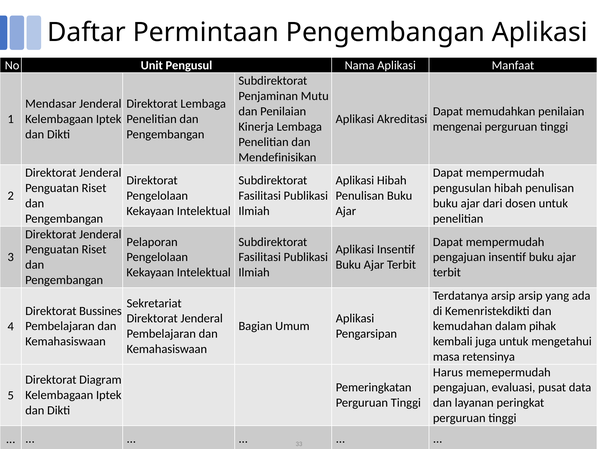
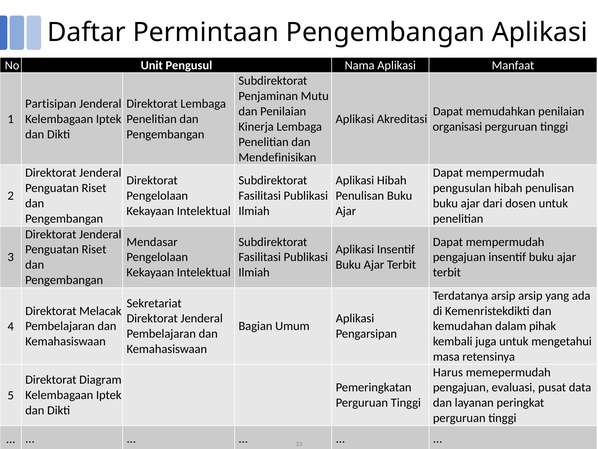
Mendasar: Mendasar -> Partisipan (51, 104)
mengenai: mengenai -> organisasi (457, 127)
Pelaporan: Pelaporan -> Mendasar (152, 242)
Bussines: Bussines -> Melacak (100, 311)
